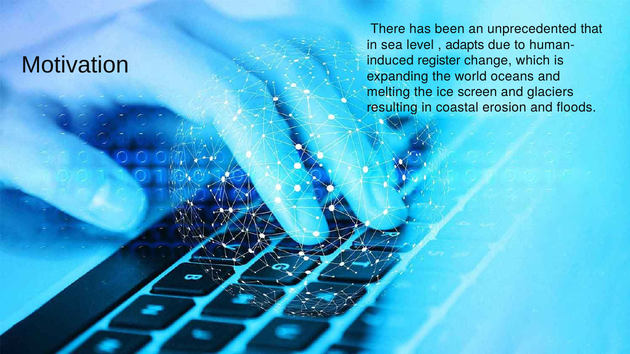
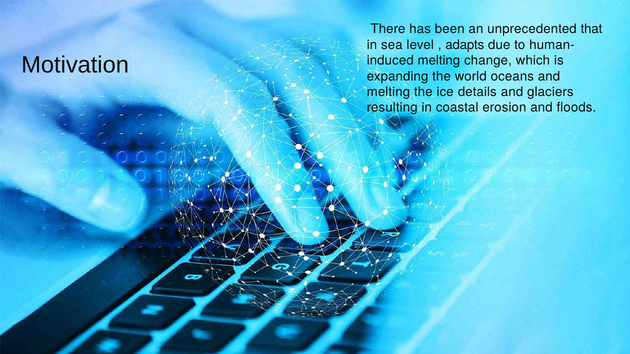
register: register -> melting (439, 61)
screen: screen -> details (477, 92)
